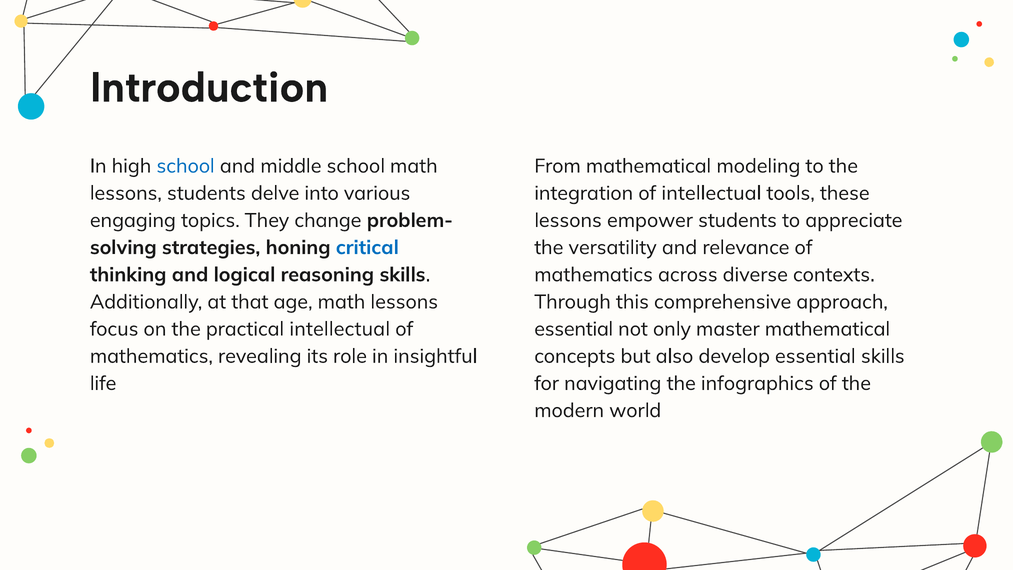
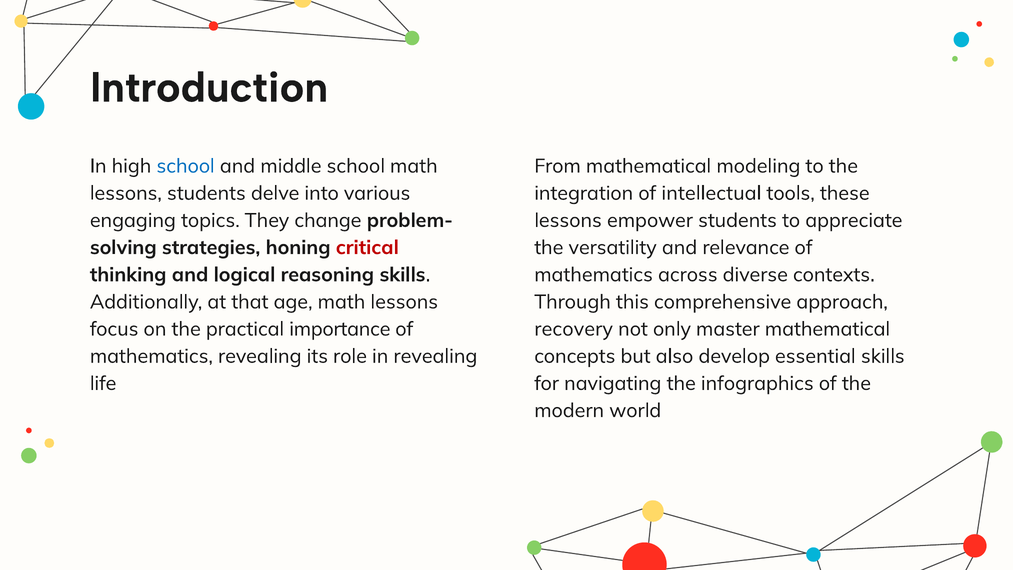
critical colour: blue -> red (367, 248)
practical intellectual: intellectual -> importance (340, 329)
essential: essential -> recovery (574, 329)
in insightful: insightful -> revealing (435, 356)
